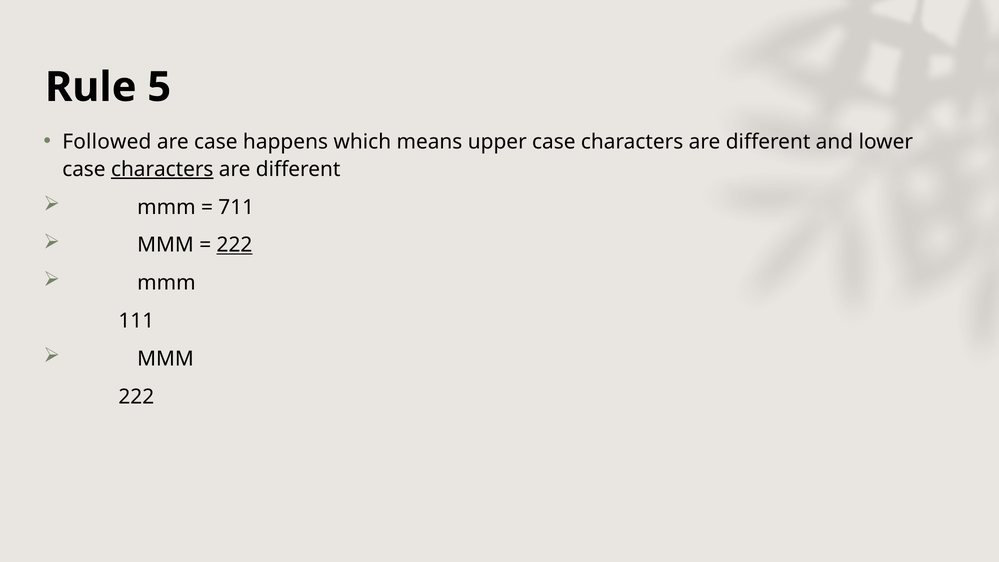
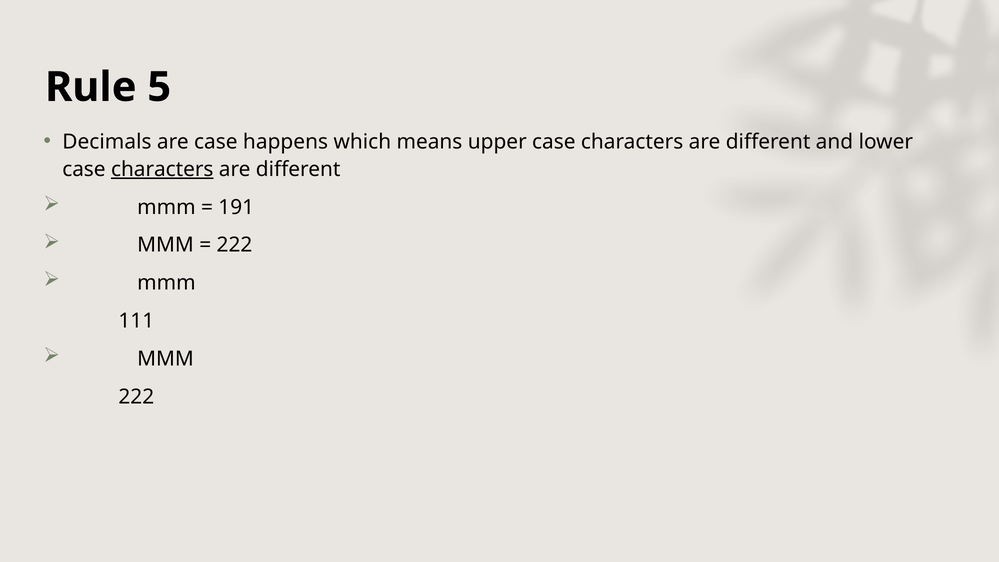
Followed: Followed -> Decimals (107, 142)
711: 711 -> 191 (236, 207)
222 underline: present -> none (235, 245)
